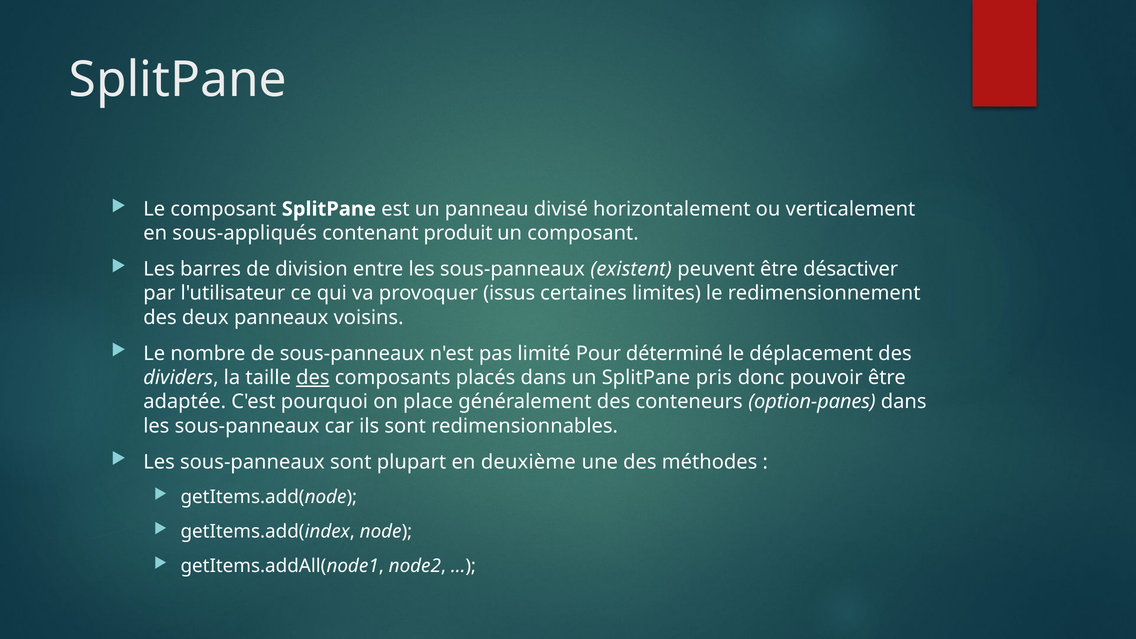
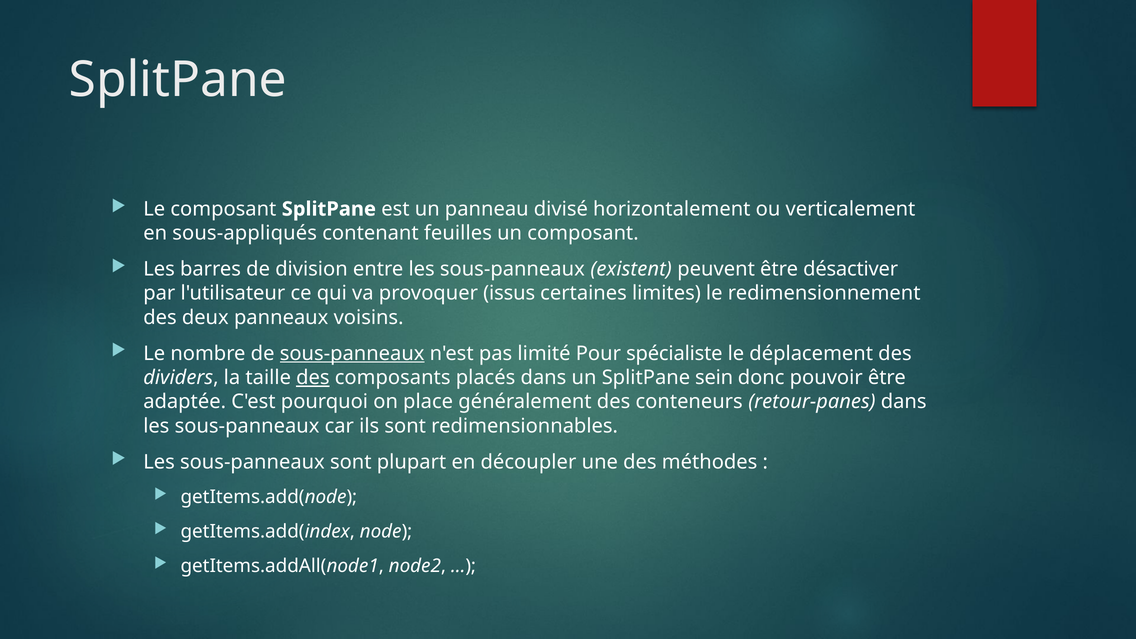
produit: produit -> feuilles (458, 233)
sous-panneaux underline: none -> present (352, 353)
déterminé: déterminé -> spécialiste (674, 353)
pris: pris -> sein (714, 378)
option-panes: option-panes -> retour-panes (812, 402)
deuxième: deuxième -> découpler (528, 462)
